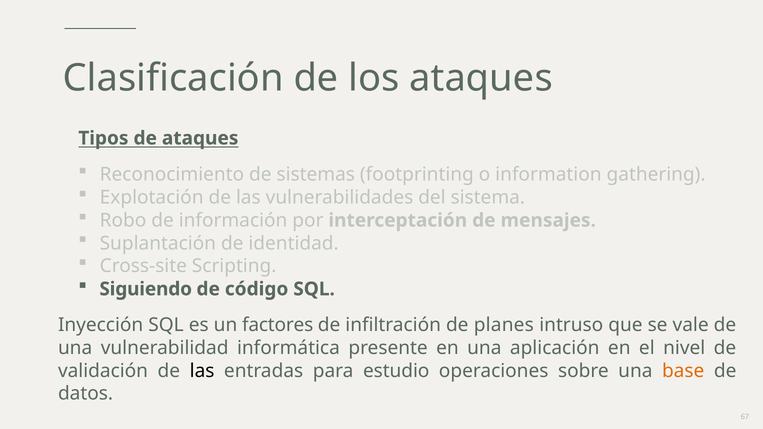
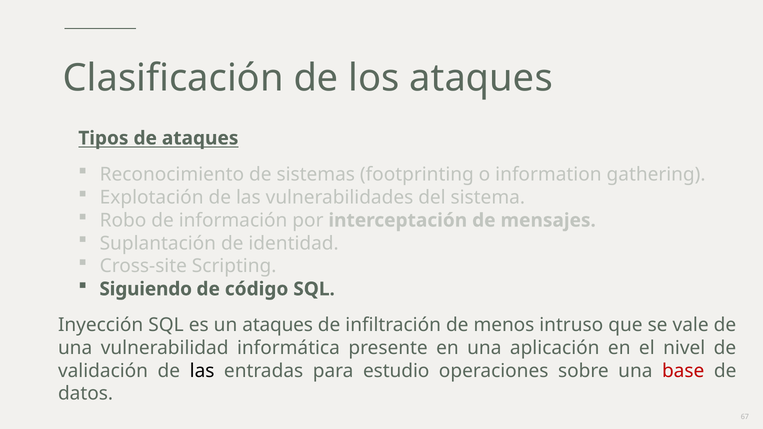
un factores: factores -> ataques (278, 325)
planes: planes -> menos (504, 325)
base colour: orange -> red (683, 371)
